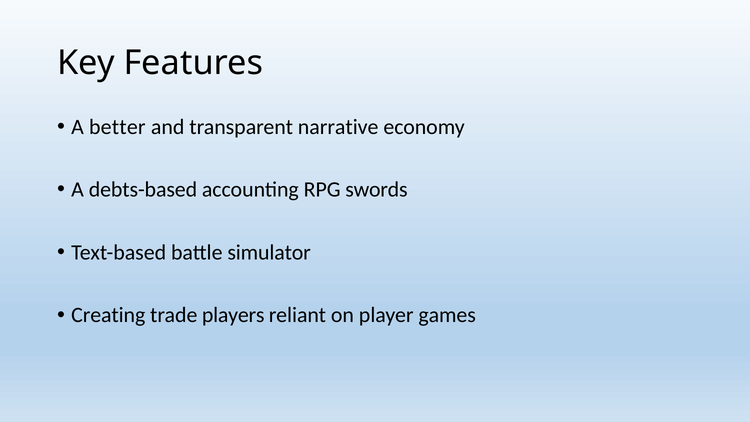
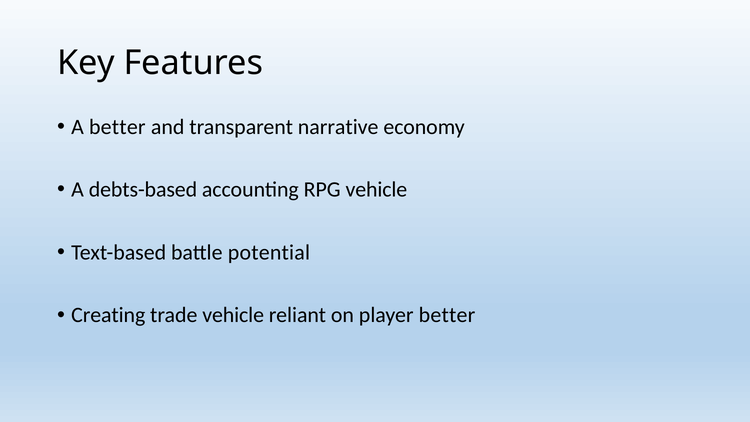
RPG swords: swords -> vehicle (376, 190)
simulator: simulator -> potential (269, 252)
trade players: players -> vehicle (233, 315)
player games: games -> better (447, 315)
